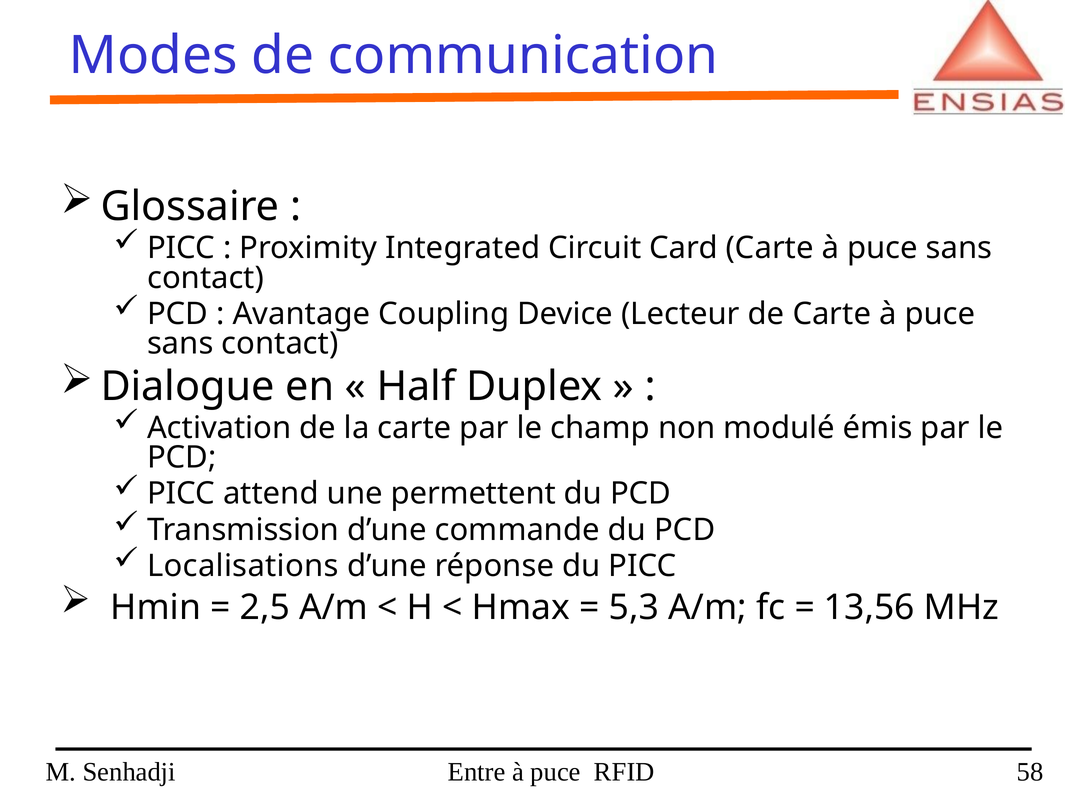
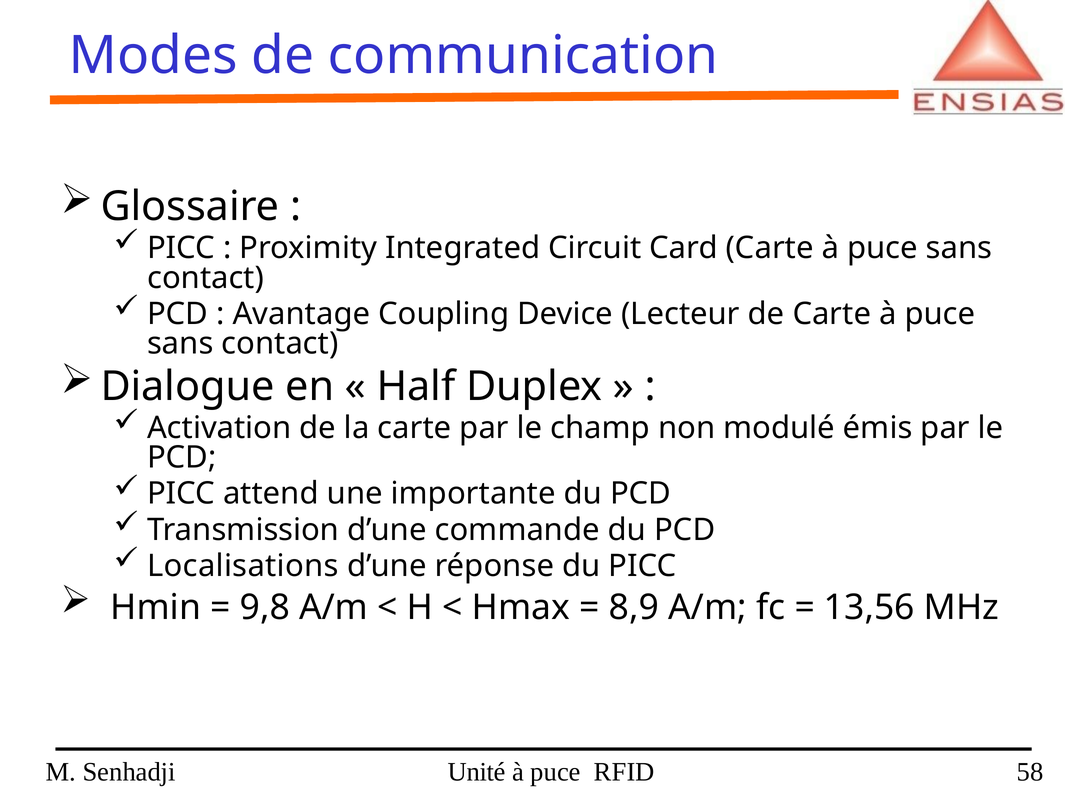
permettent: permettent -> importante (473, 494)
2,5: 2,5 -> 9,8 (265, 607)
5,3: 5,3 -> 8,9 (634, 607)
Entre: Entre -> Unité (477, 772)
